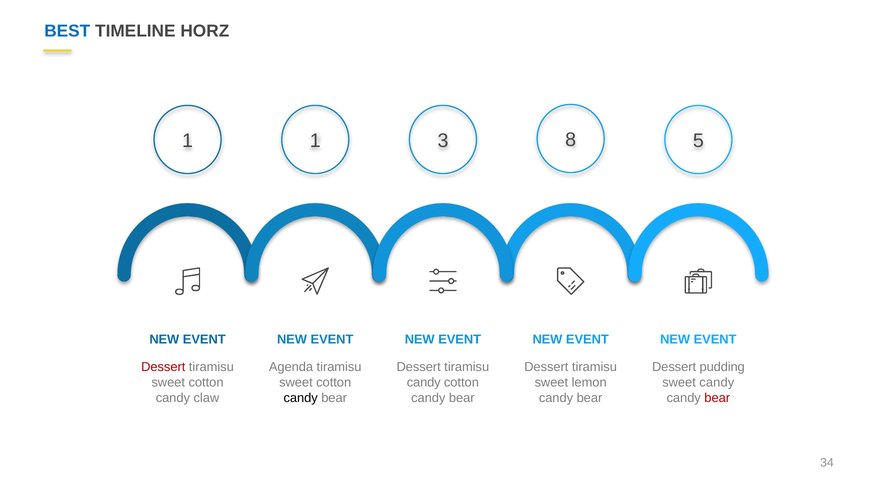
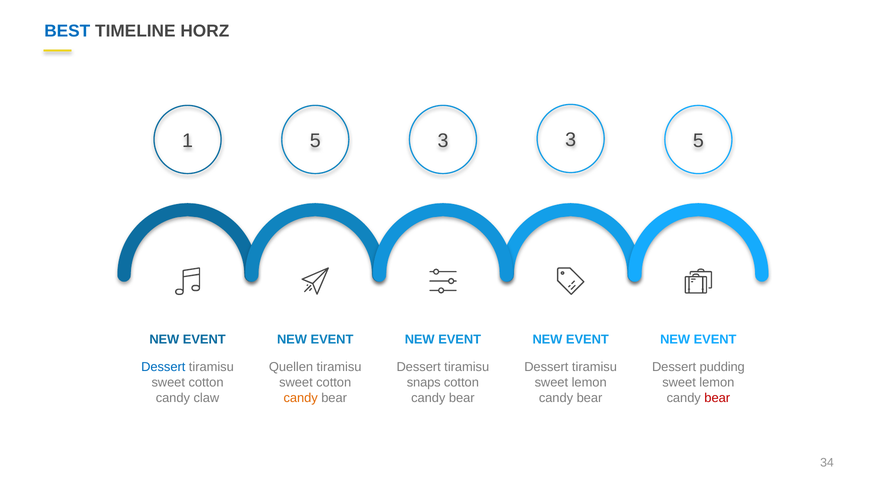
1 1: 1 -> 5 (315, 141)
3 8: 8 -> 3 (571, 140)
Dessert colour: red -> blue (163, 367)
Agenda: Agenda -> Quellen (291, 367)
candy: candy -> snaps (424, 383)
candy: candy -> lemon (717, 383)
candy colour: black -> orange (301, 398)
